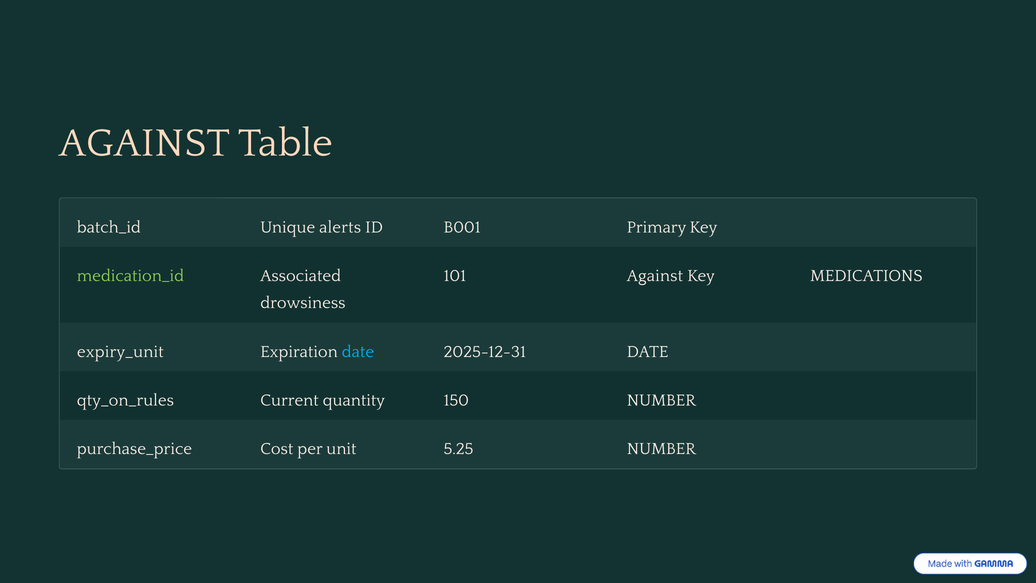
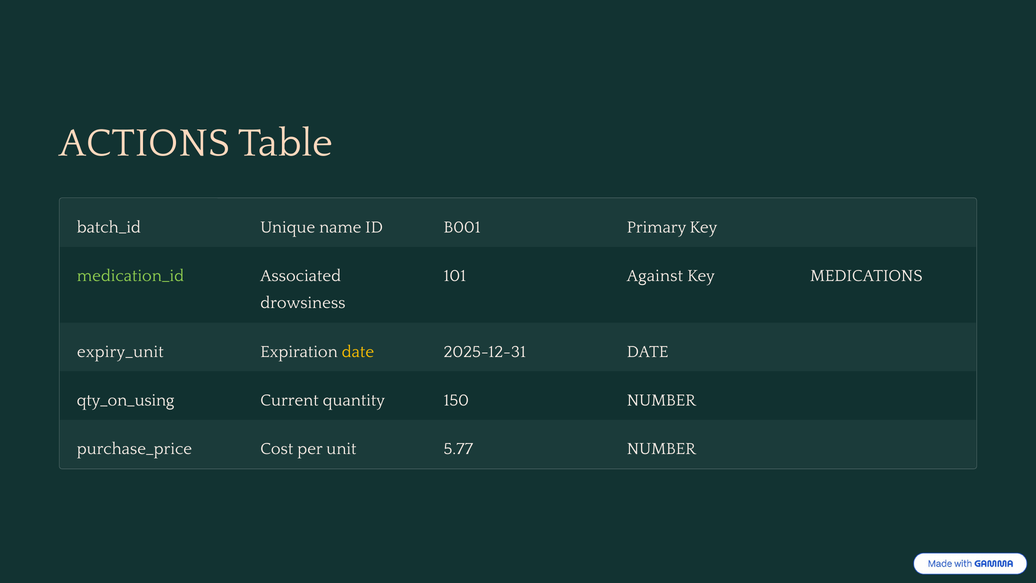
AGAINST: AGAINST -> ACTIONS (145, 143)
alerts: alerts -> name (340, 227)
date colour: light blue -> yellow (358, 351)
qty_on_rules: qty_on_rules -> qty_on_using (126, 400)
5.25: 5.25 -> 5.77 (458, 448)
